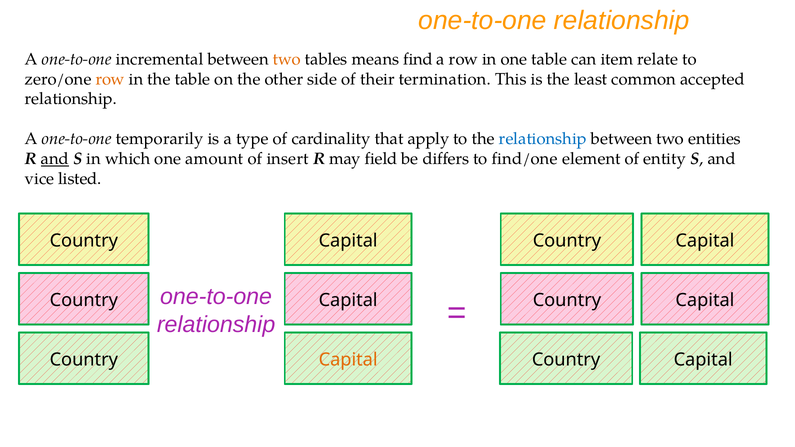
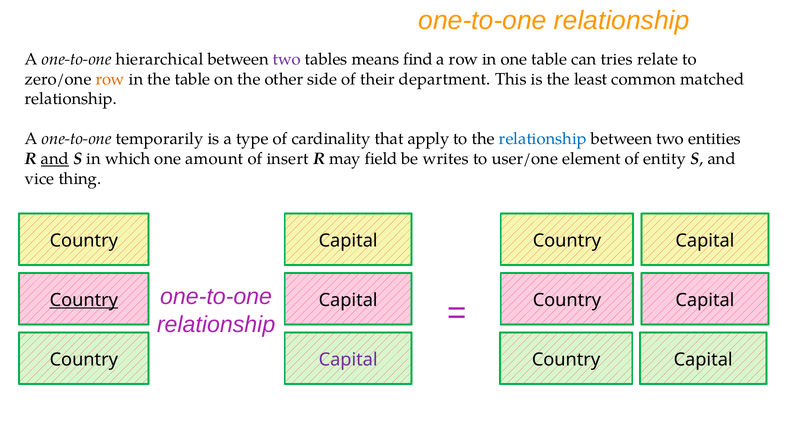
incremental: incremental -> hierarchical (160, 59)
two colour: orange -> purple (287, 59)
item: item -> tries (617, 59)
termination: termination -> department (445, 79)
accepted: accepted -> matched (712, 79)
differs: differs -> writes (446, 159)
find/one: find/one -> user/one (525, 159)
listed: listed -> thing (80, 179)
Country underline: none -> present (84, 300)
Capital colour: orange -> purple (348, 360)
